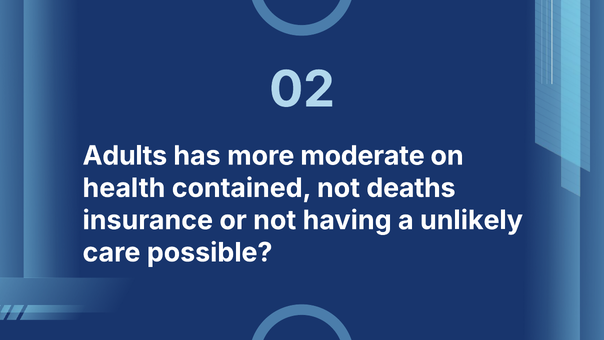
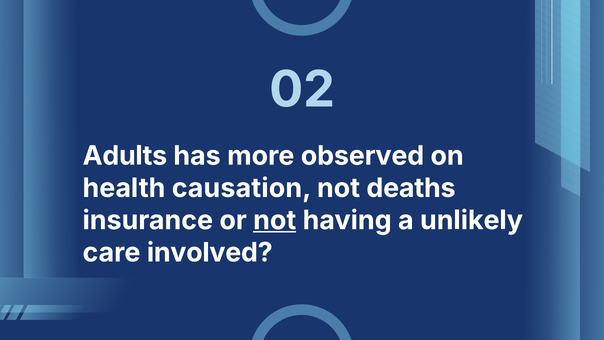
moderate: moderate -> observed (362, 156)
contained: contained -> causation (242, 188)
not underline: none -> present (275, 220)
possible: possible -> involved (210, 252)
